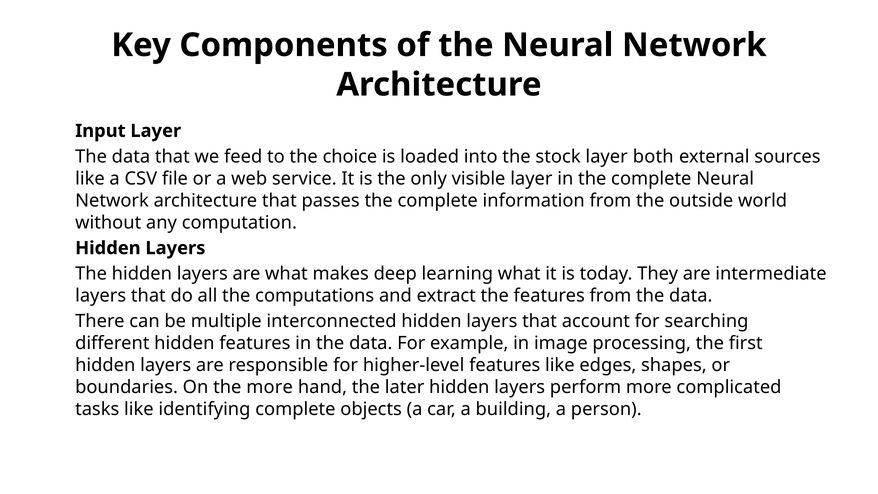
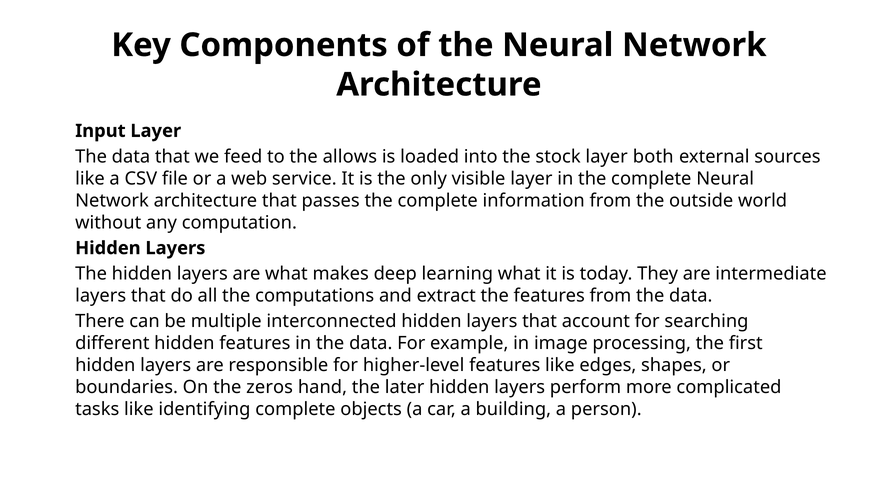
choice: choice -> allows (350, 156)
the more: more -> zeros (270, 387)
